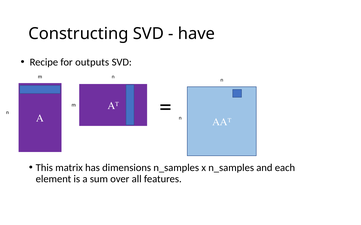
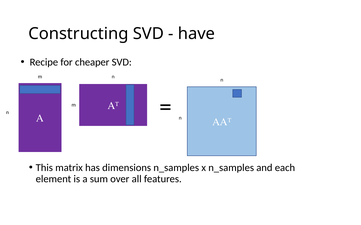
outputs: outputs -> cheaper (92, 62)
